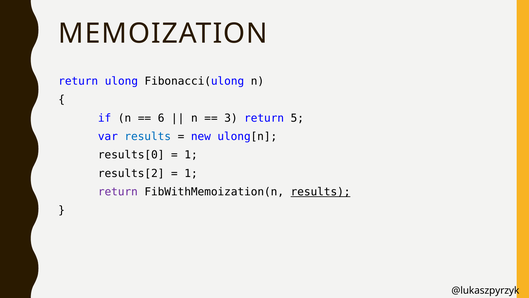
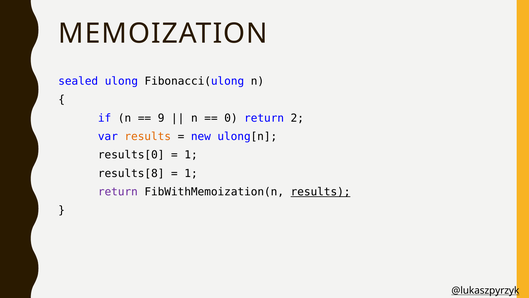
return: return -> sealed (78, 81)
6: 6 -> 9 (161, 118)
3: 3 -> 0 (231, 118)
5: 5 -> 2 (297, 118)
results colour: blue -> orange (148, 136)
results[2: results[2 -> results[8 (131, 173)
@lukaszpyrzyk underline: none -> present (485, 290)
